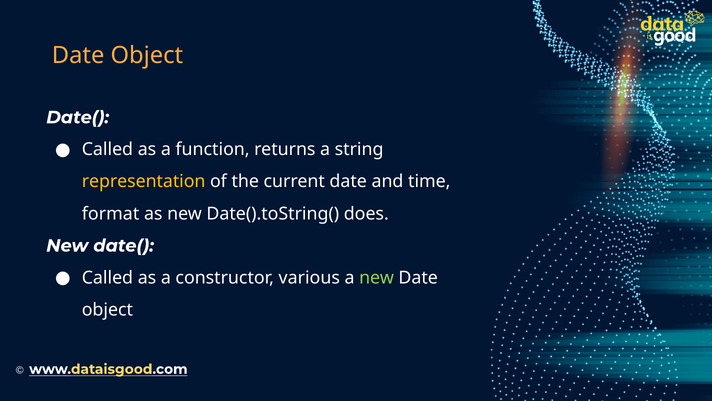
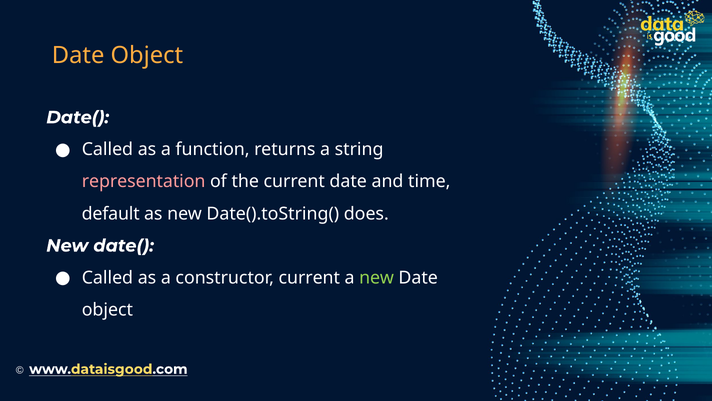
representation colour: yellow -> pink (144, 181)
format: format -> default (111, 213)
constructor various: various -> current (309, 277)
